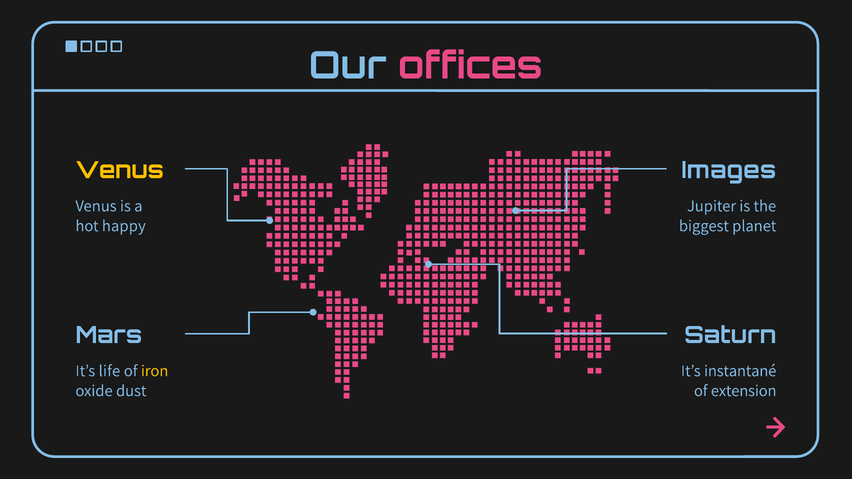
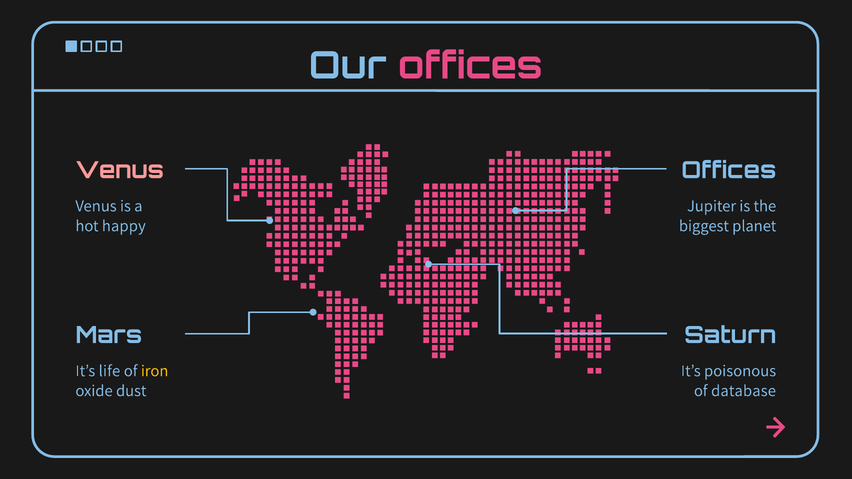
Venus colour: yellow -> pink (120, 170)
Images: Images -> Offices (729, 170)
instantané: instantané -> poisonous (740, 371)
extension: extension -> database (744, 391)
